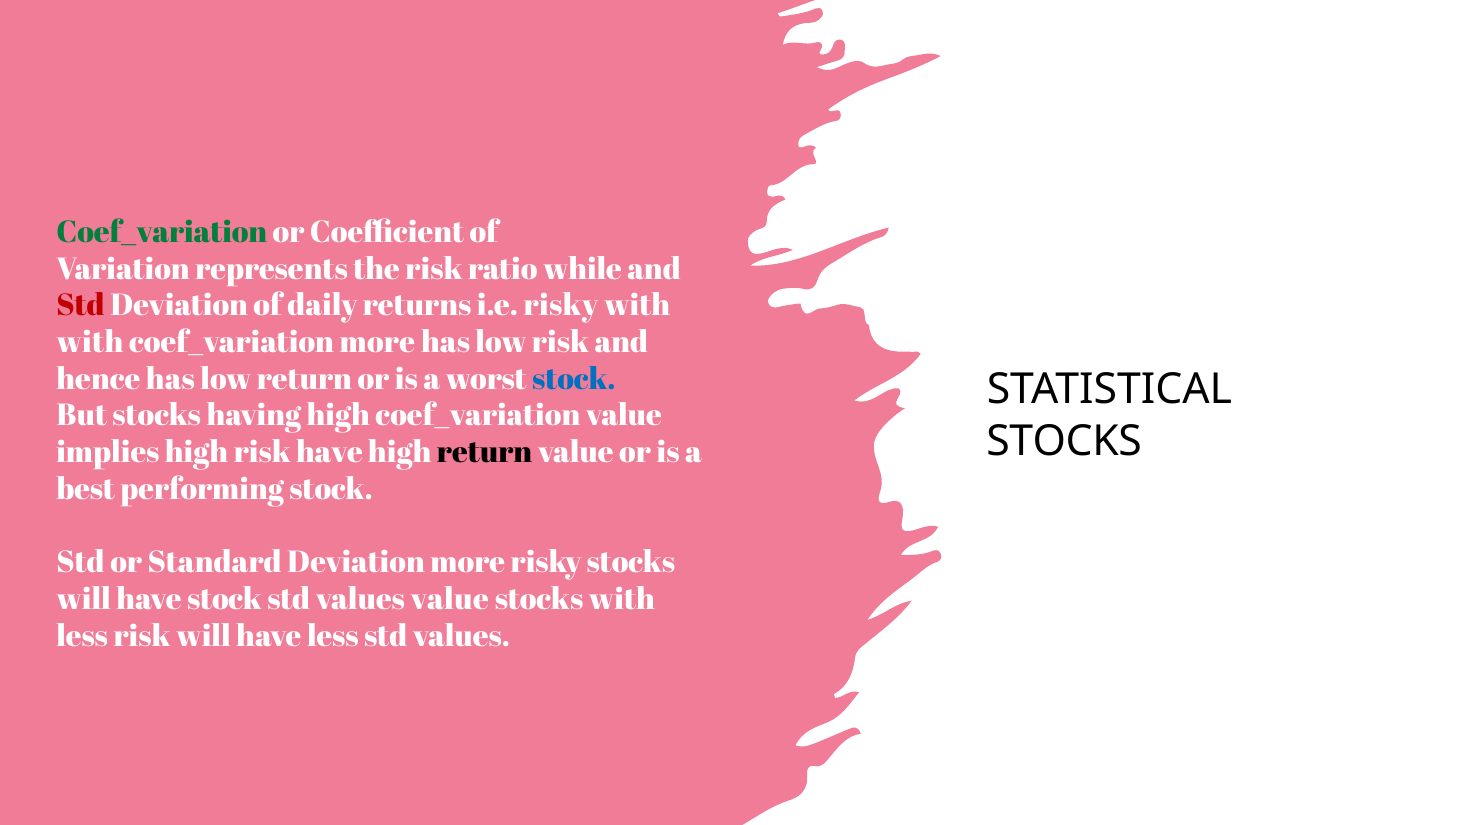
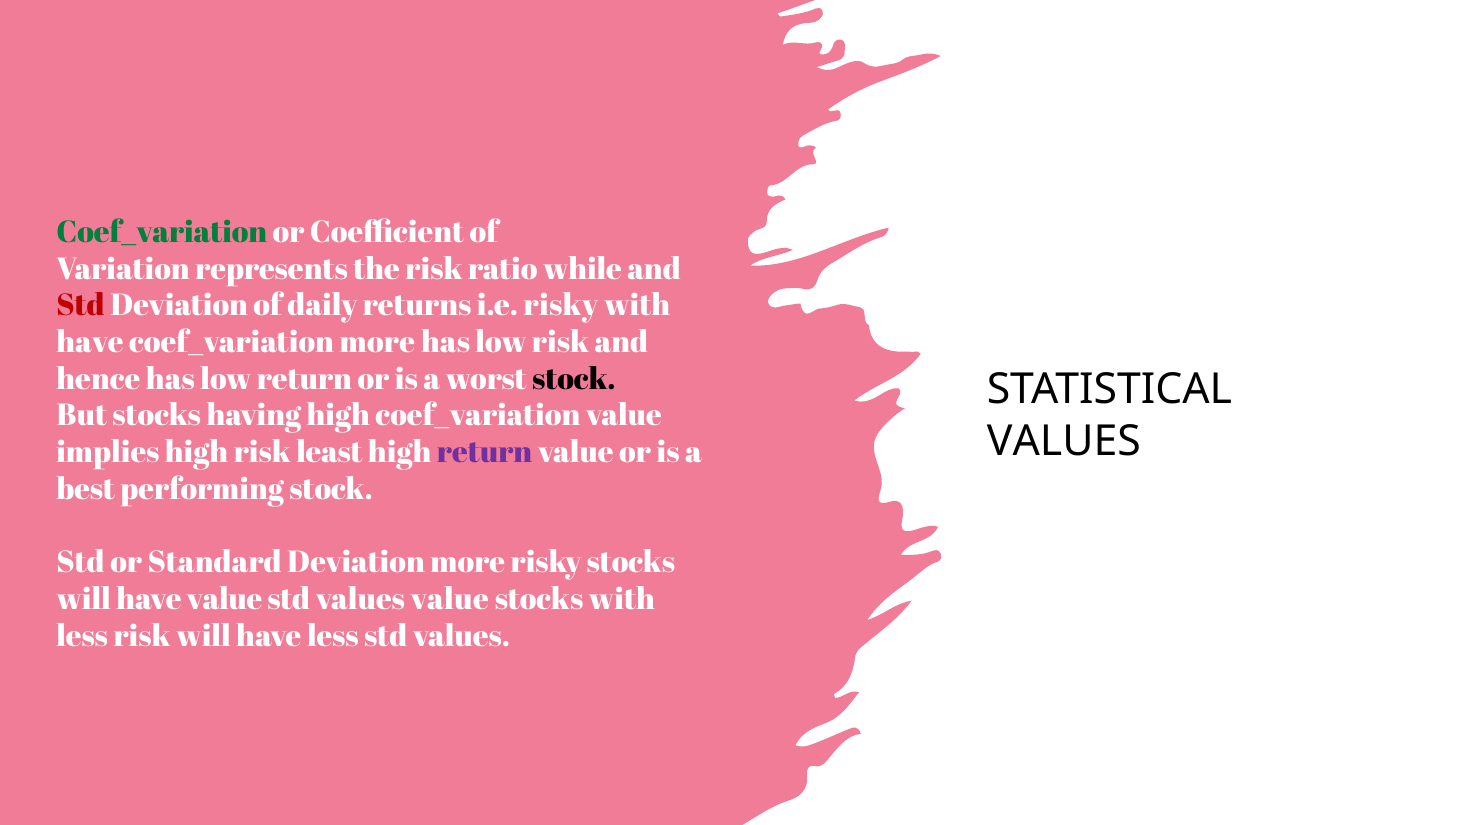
with: with -> have (90, 343)
stock colour: blue -> black (574, 379)
STOCKS: STOCKS -> VALUES (1064, 441)
risk have: have -> least (330, 453)
return colour: black -> purple (485, 453)
have stock: stock -> value (225, 599)
